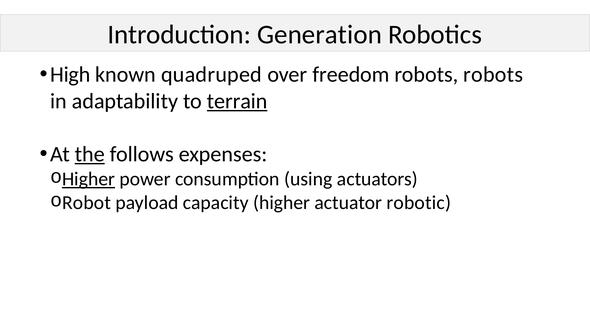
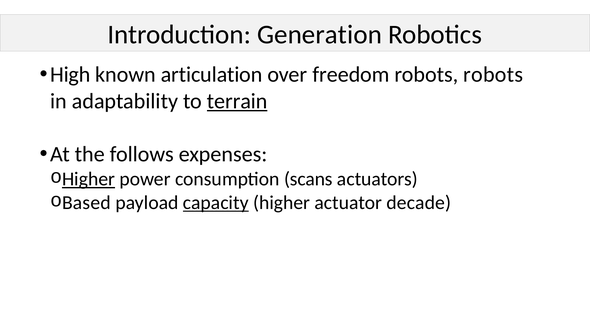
quadruped: quadruped -> articulation (212, 75)
the underline: present -> none (90, 154)
using: using -> scans (308, 179)
Robot: Robot -> Based (86, 203)
capacity underline: none -> present (216, 203)
robotic: robotic -> decade (419, 203)
